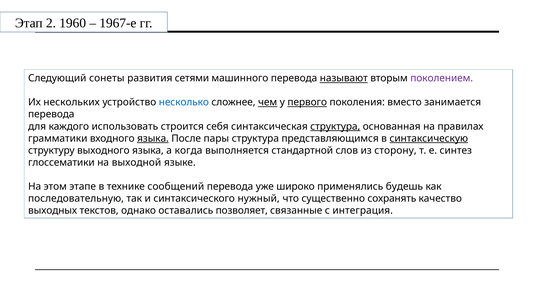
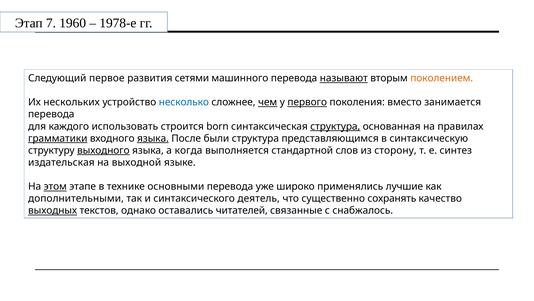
2: 2 -> 7 (51, 23)
1967-е: 1967-е -> 1978-е (118, 23)
сонеты: сонеты -> первое (107, 78)
поколением colour: purple -> orange (442, 78)
себя: себя -> born (217, 126)
грамматики underline: none -> present (58, 138)
пары: пары -> были (216, 138)
синтаксическую underline: present -> none (429, 138)
выходного underline: none -> present (103, 150)
глоссематики: глоссематики -> издательская (61, 162)
этом underline: none -> present (55, 186)
сообщений: сообщений -> основными (176, 186)
будешь: будешь -> лучшие (404, 186)
последовательную: последовательную -> дополнительными (76, 198)
нужный: нужный -> деятель (259, 198)
выходных underline: none -> present (53, 210)
позволяет: позволяет -> читателей (242, 210)
интеграция: интеграция -> снабжалось (363, 210)
